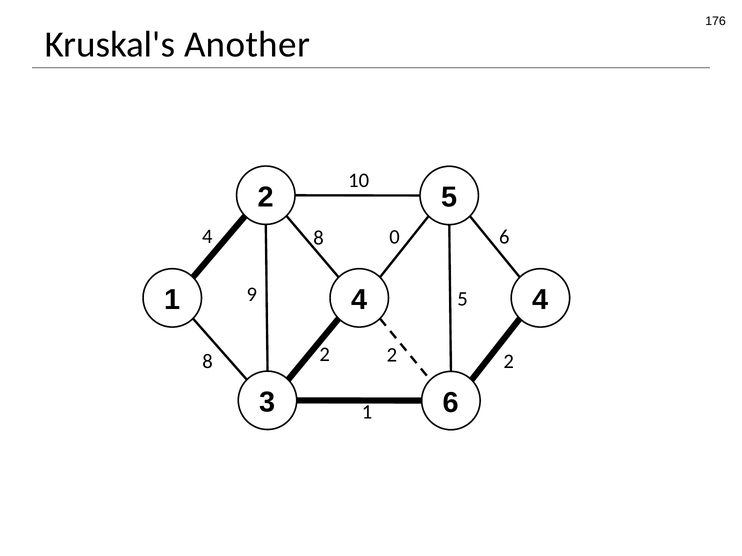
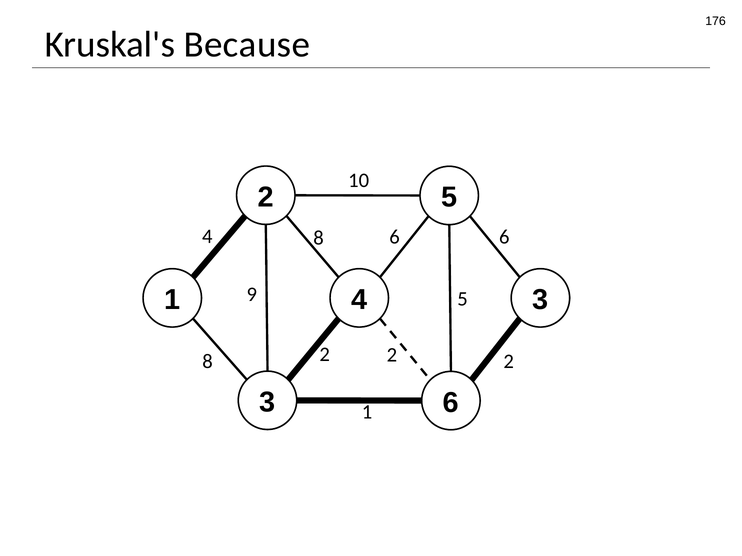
Another: Another -> Because (247, 44)
8 0: 0 -> 6 (394, 237)
4 4: 4 -> 3 (540, 300)
